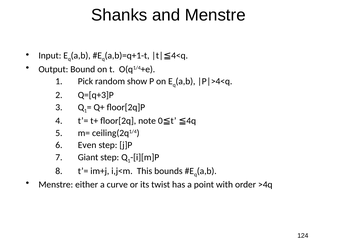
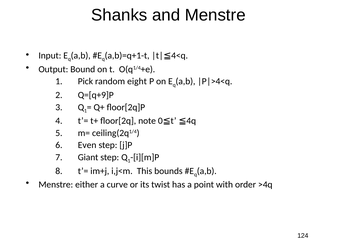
show: show -> eight (137, 82)
Q=[q+3]P: Q=[q+3]P -> Q=[q+9]P (96, 95)
